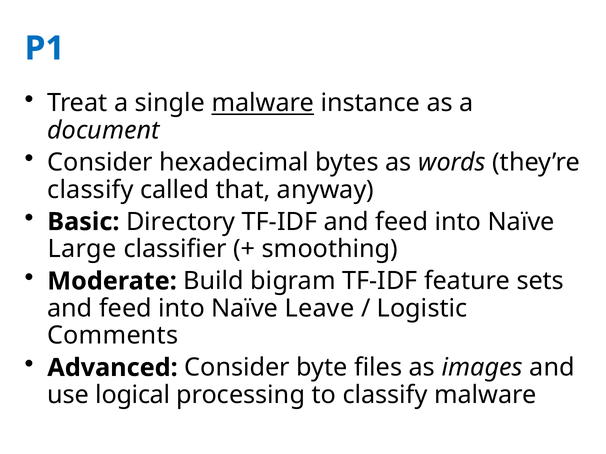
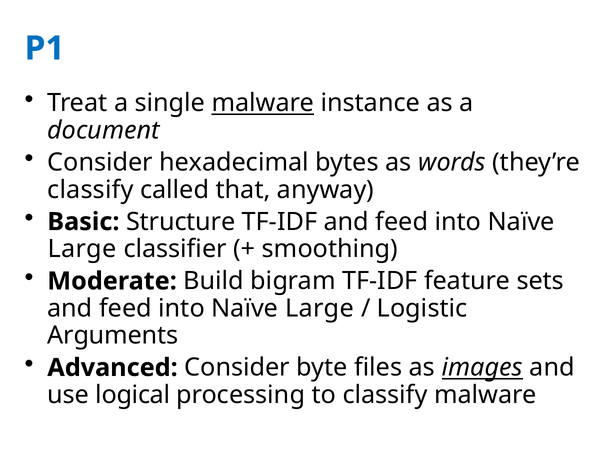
Directory: Directory -> Structure (181, 222)
Leave: Leave -> Large (319, 309)
Comments: Comments -> Arguments (113, 336)
images underline: none -> present (482, 368)
